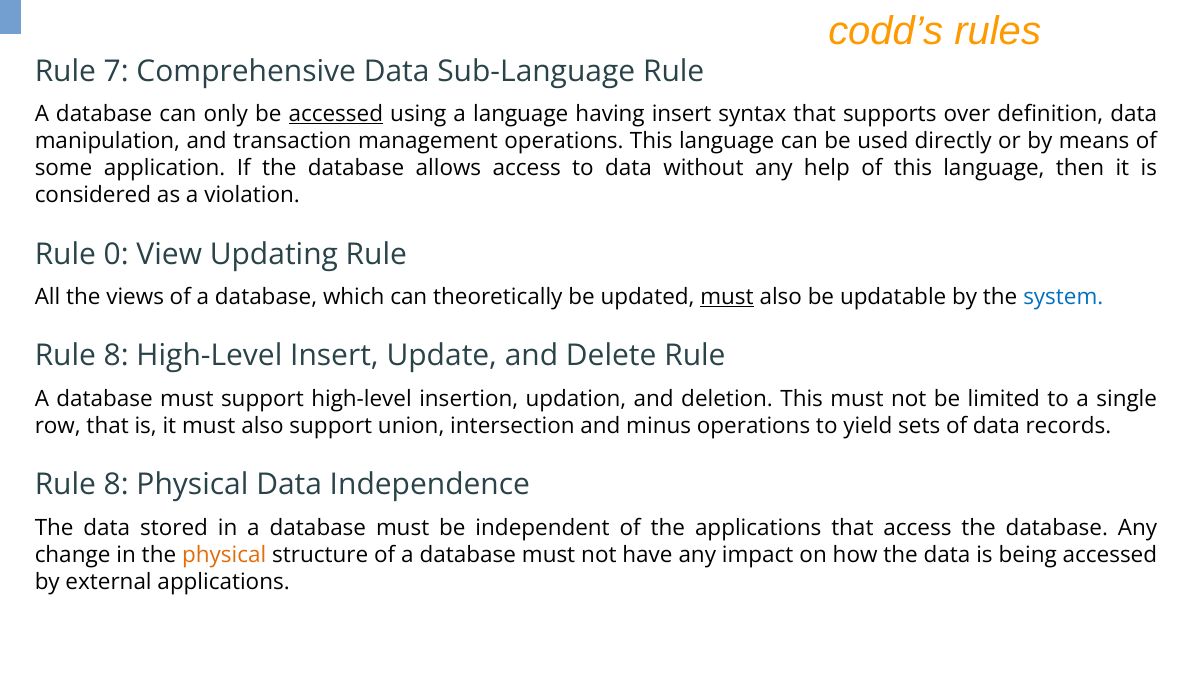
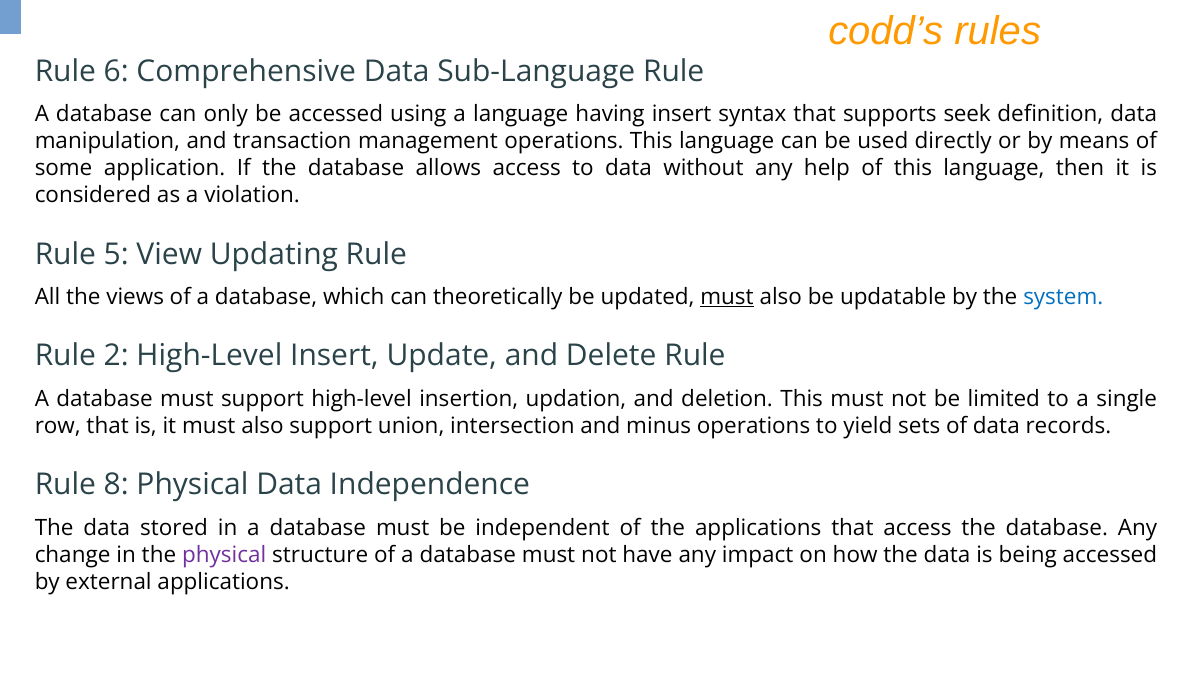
7: 7 -> 6 (116, 71)
accessed underline: present -> none (336, 114)
over: over -> seek (967, 114)
0: 0 -> 5 (116, 254)
8: 8 -> 2 (116, 356)
physical colour: orange -> purple (224, 555)
